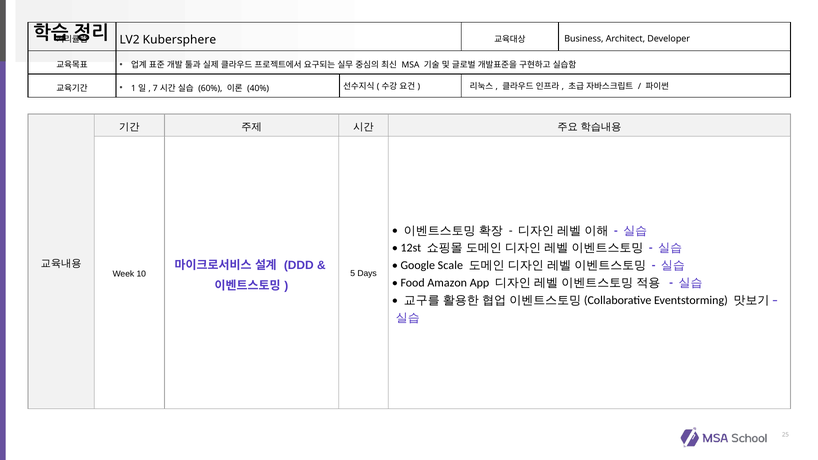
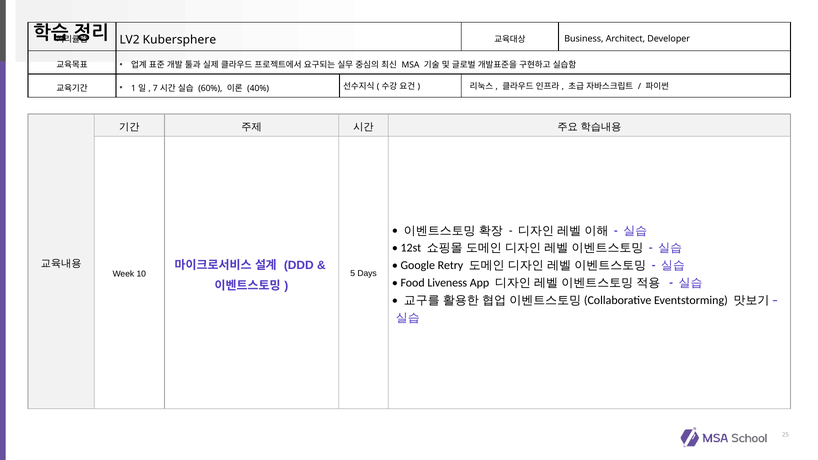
Scale: Scale -> Retry (450, 265)
Amazon: Amazon -> Liveness (447, 283)
